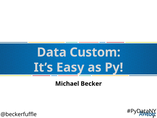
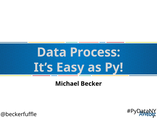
Custom: Custom -> Process (95, 52)
